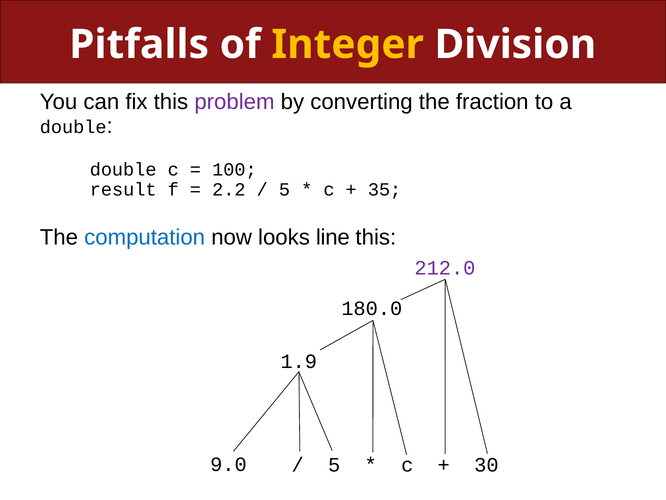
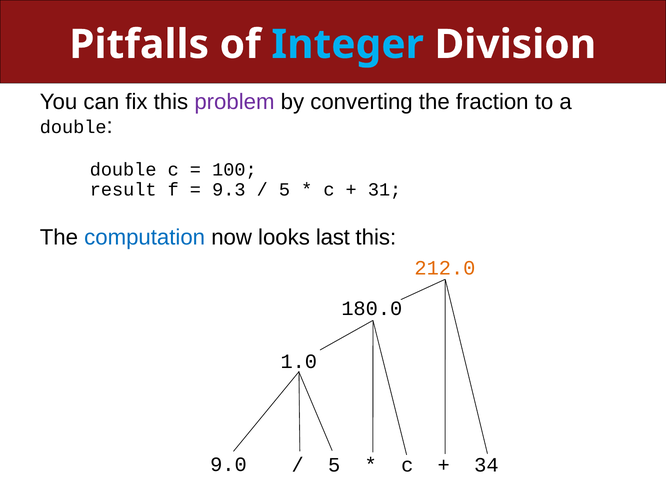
Integer colour: yellow -> light blue (348, 44)
2.2: 2.2 -> 9.3 (229, 190)
35: 35 -> 31 (385, 190)
line: line -> last (333, 237)
212.0 colour: purple -> orange (445, 268)
1.9: 1.9 -> 1.0 (299, 361)
30: 30 -> 34 (486, 465)
